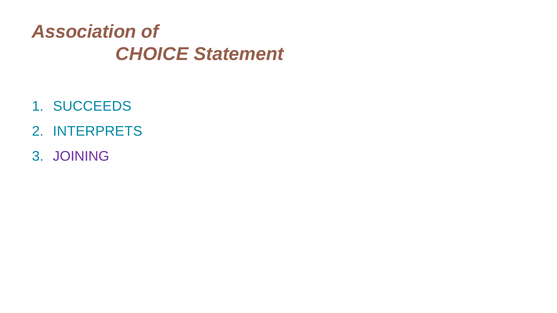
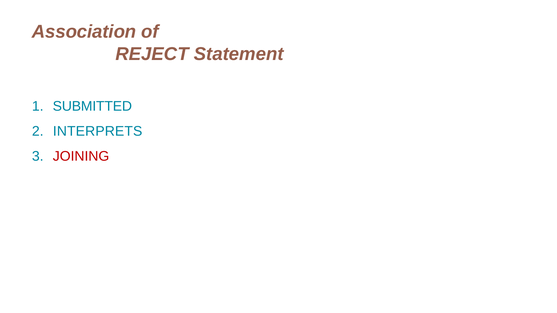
CHOICE: CHOICE -> REJECT (152, 54)
SUCCEEDS: SUCCEEDS -> SUBMITTED (92, 106)
JOINING colour: purple -> red (81, 156)
